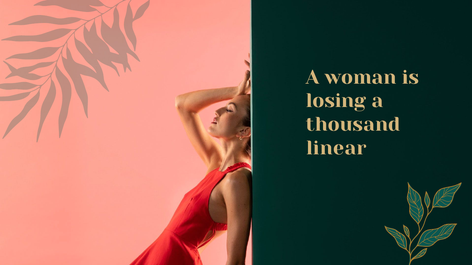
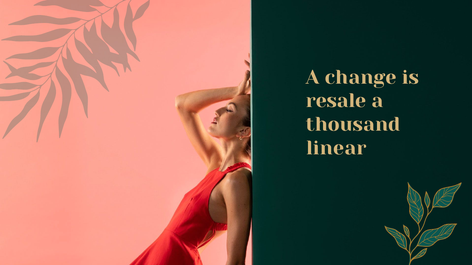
woman: woman -> change (361, 77)
losing: losing -> resale (336, 101)
